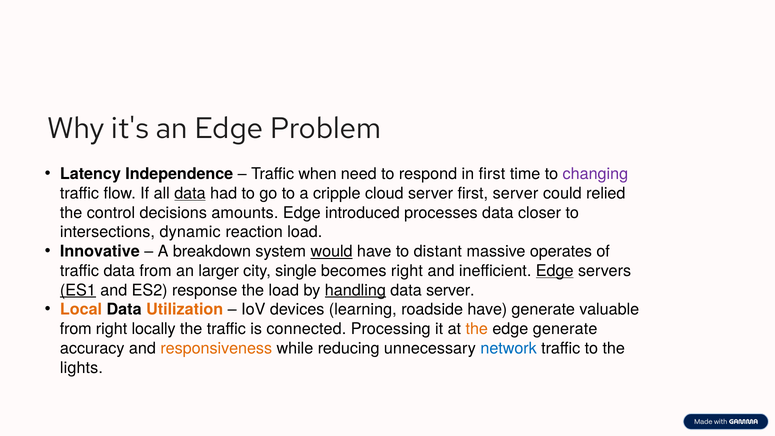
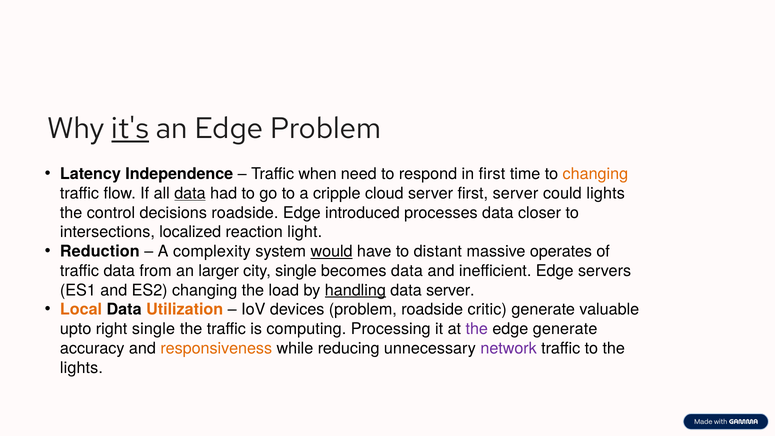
it's underline: none -> present (130, 129)
changing colour: purple -> orange (595, 174)
could relied: relied -> lights (606, 193)
decisions amounts: amounts -> roadside (245, 213)
dynamic: dynamic -> localized (190, 232)
reaction load: load -> light (305, 232)
Innovative: Innovative -> Reduction (100, 251)
breakdown: breakdown -> complexity (212, 251)
becomes right: right -> data (407, 271)
Edge underline: present -> none (555, 271)
ES1 underline: present -> none (78, 290)
ES2 response: response -> changing (205, 290)
devices learning: learning -> problem (363, 310)
roadside have: have -> critic (487, 310)
from: from -> upto (76, 329)
right locally: locally -> single (153, 329)
connected: connected -> computing (306, 329)
the colour: orange -> purple (477, 329)
network colour: blue -> purple (509, 348)
